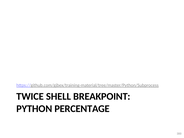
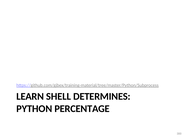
TWICE: TWICE -> LEARN (30, 96)
BREAKPOINT: BREAKPOINT -> DETERMINES (102, 96)
